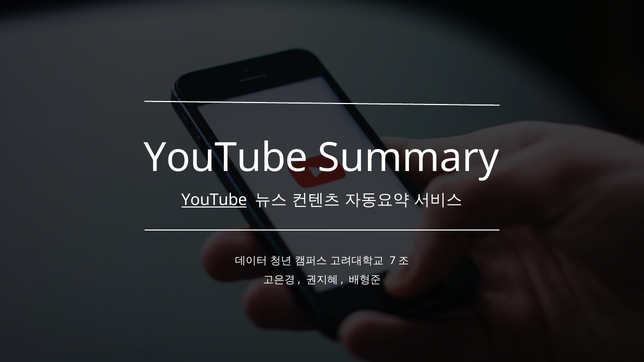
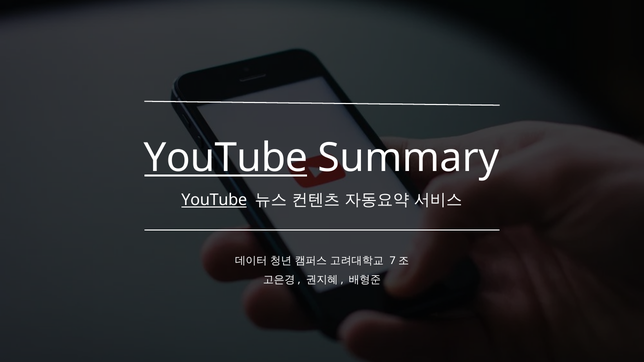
YouTube underline: none -> present (226, 158)
